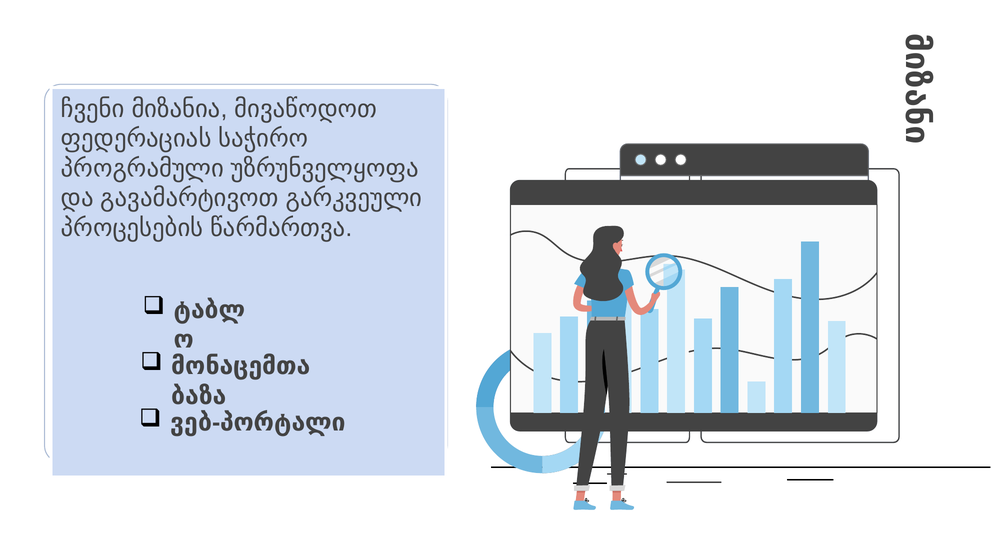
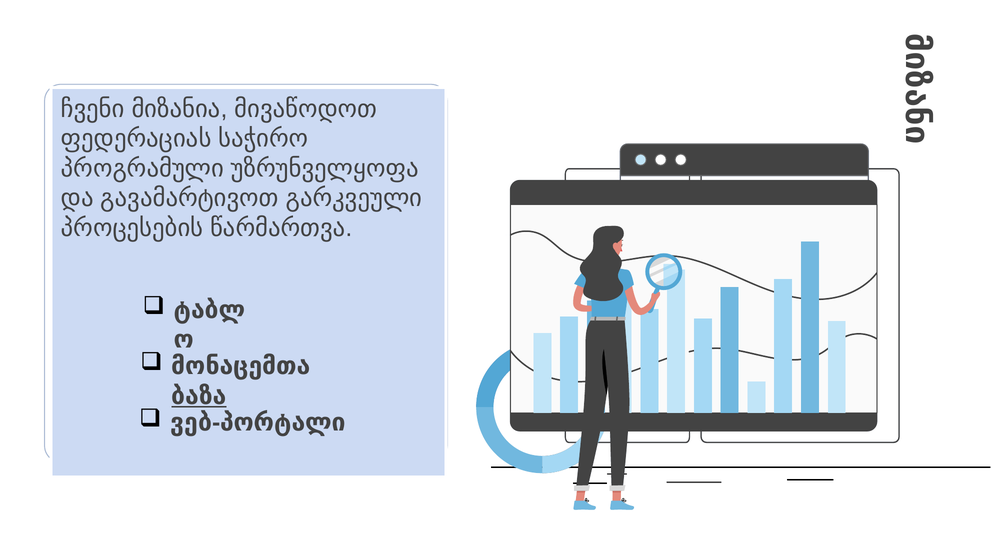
ბაზა underline: none -> present (199, 396)
